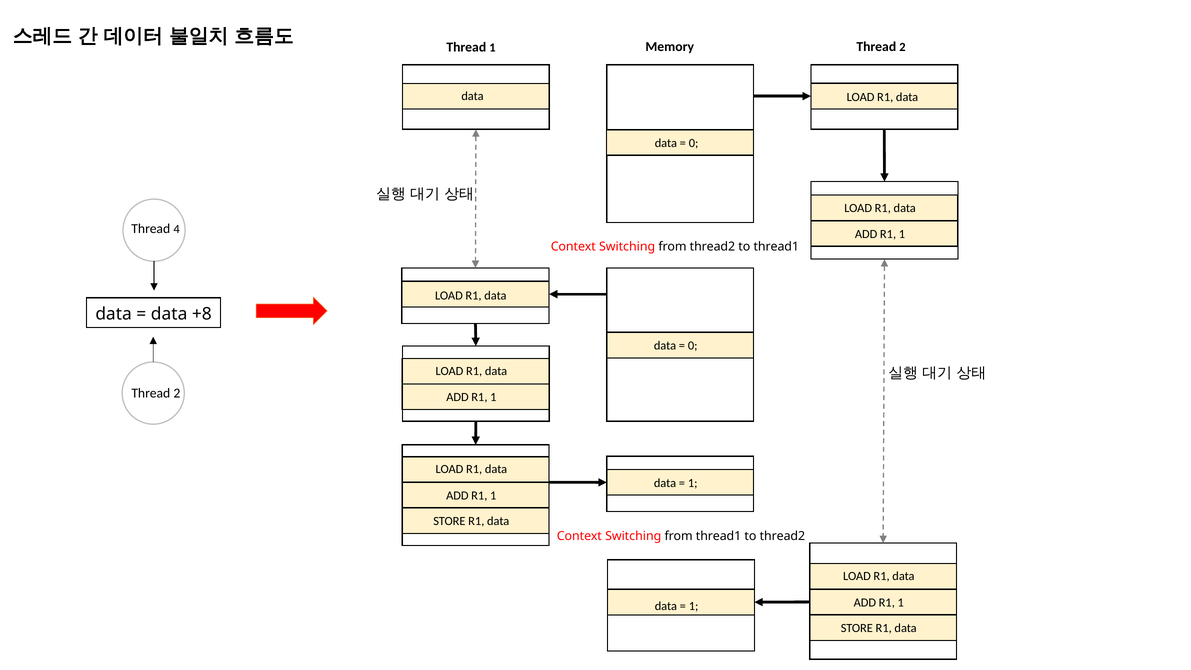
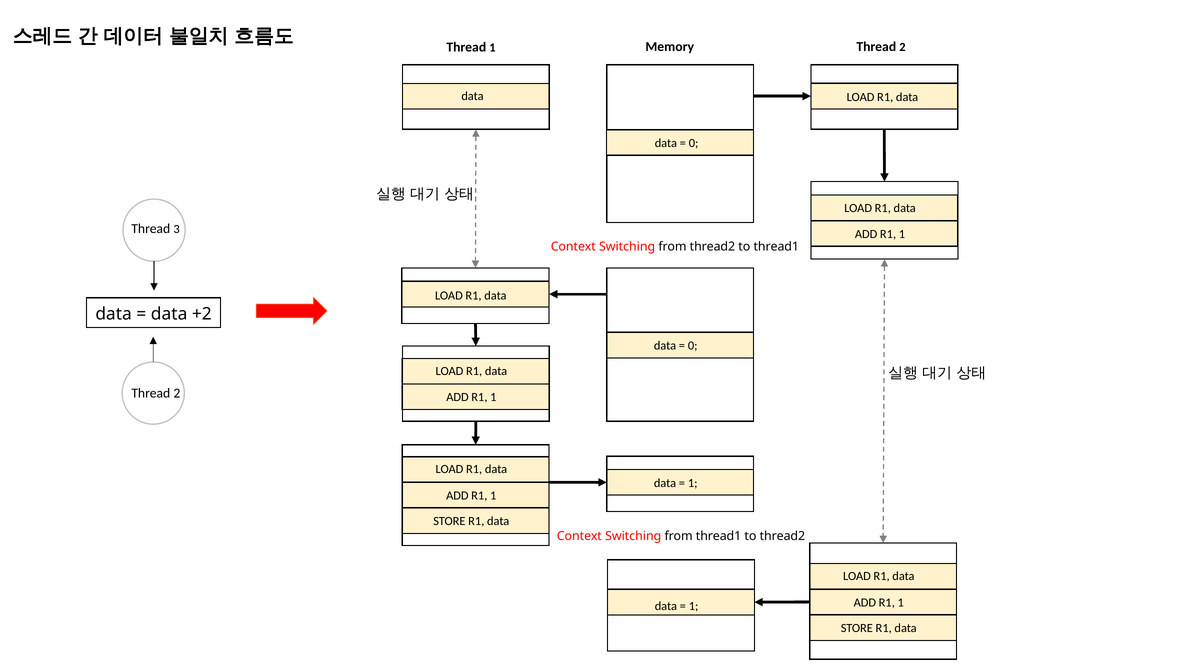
4: 4 -> 3 (177, 229)
+8: +8 -> +2 (202, 314)
